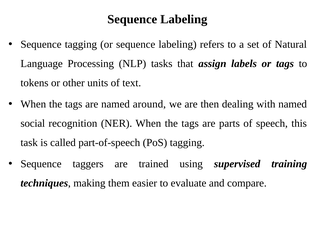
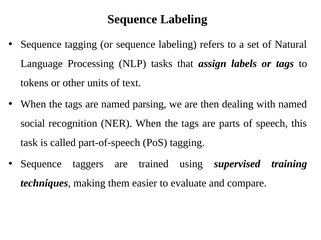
around: around -> parsing (149, 105)
